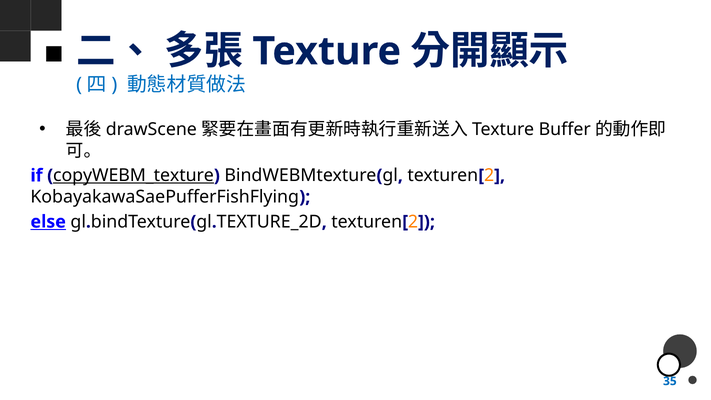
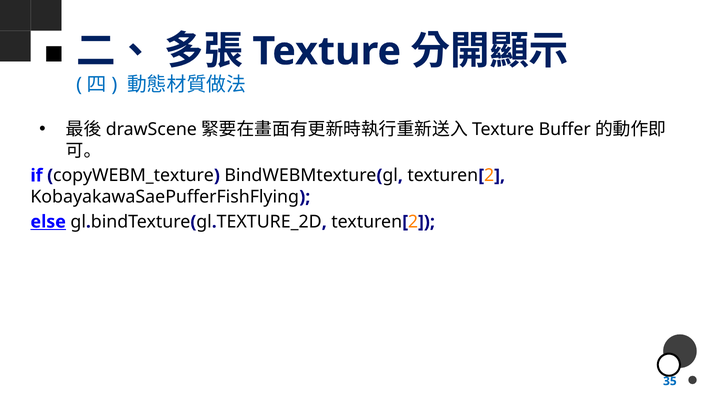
copyWEBM_texture underline: present -> none (133, 176)
